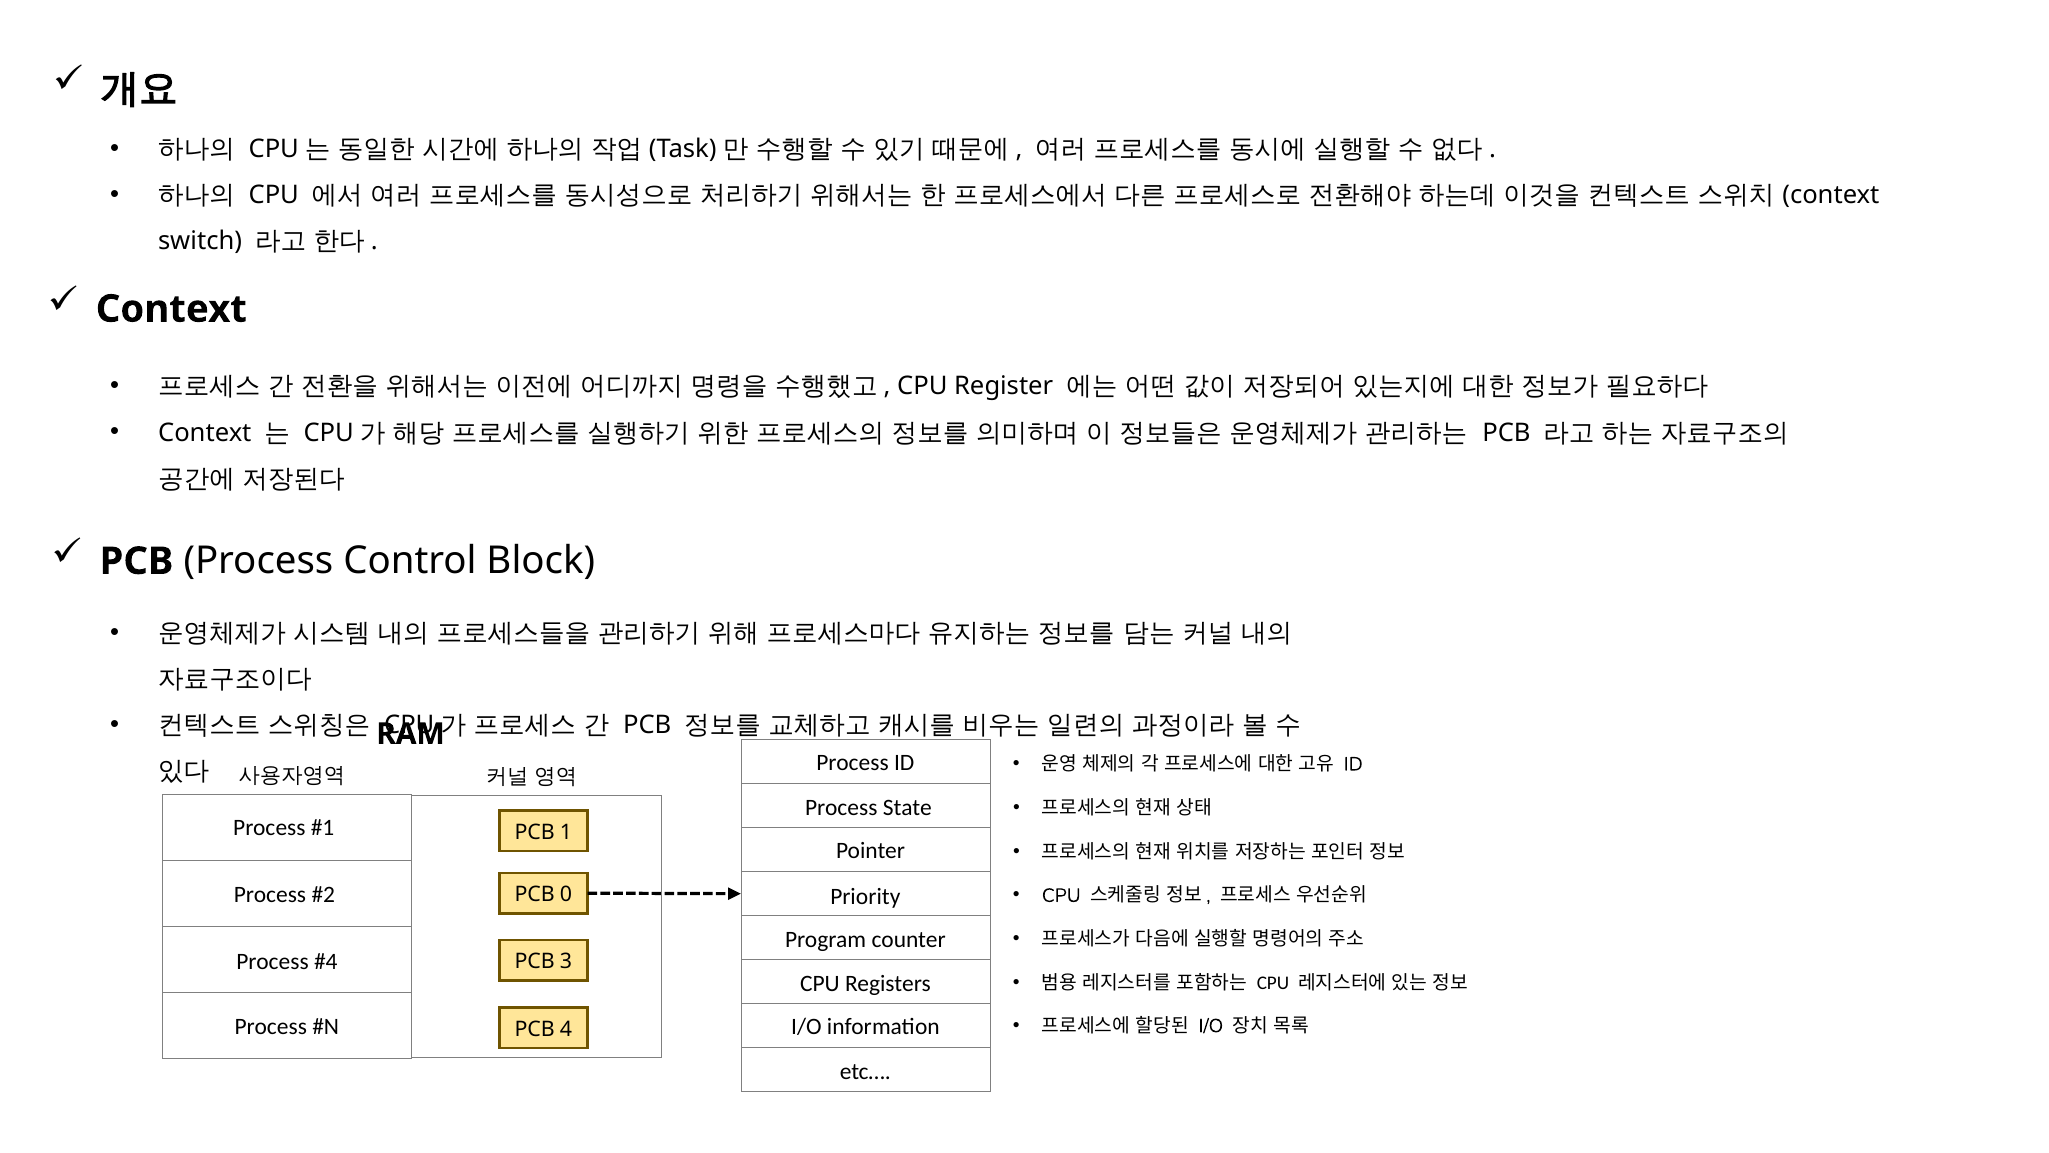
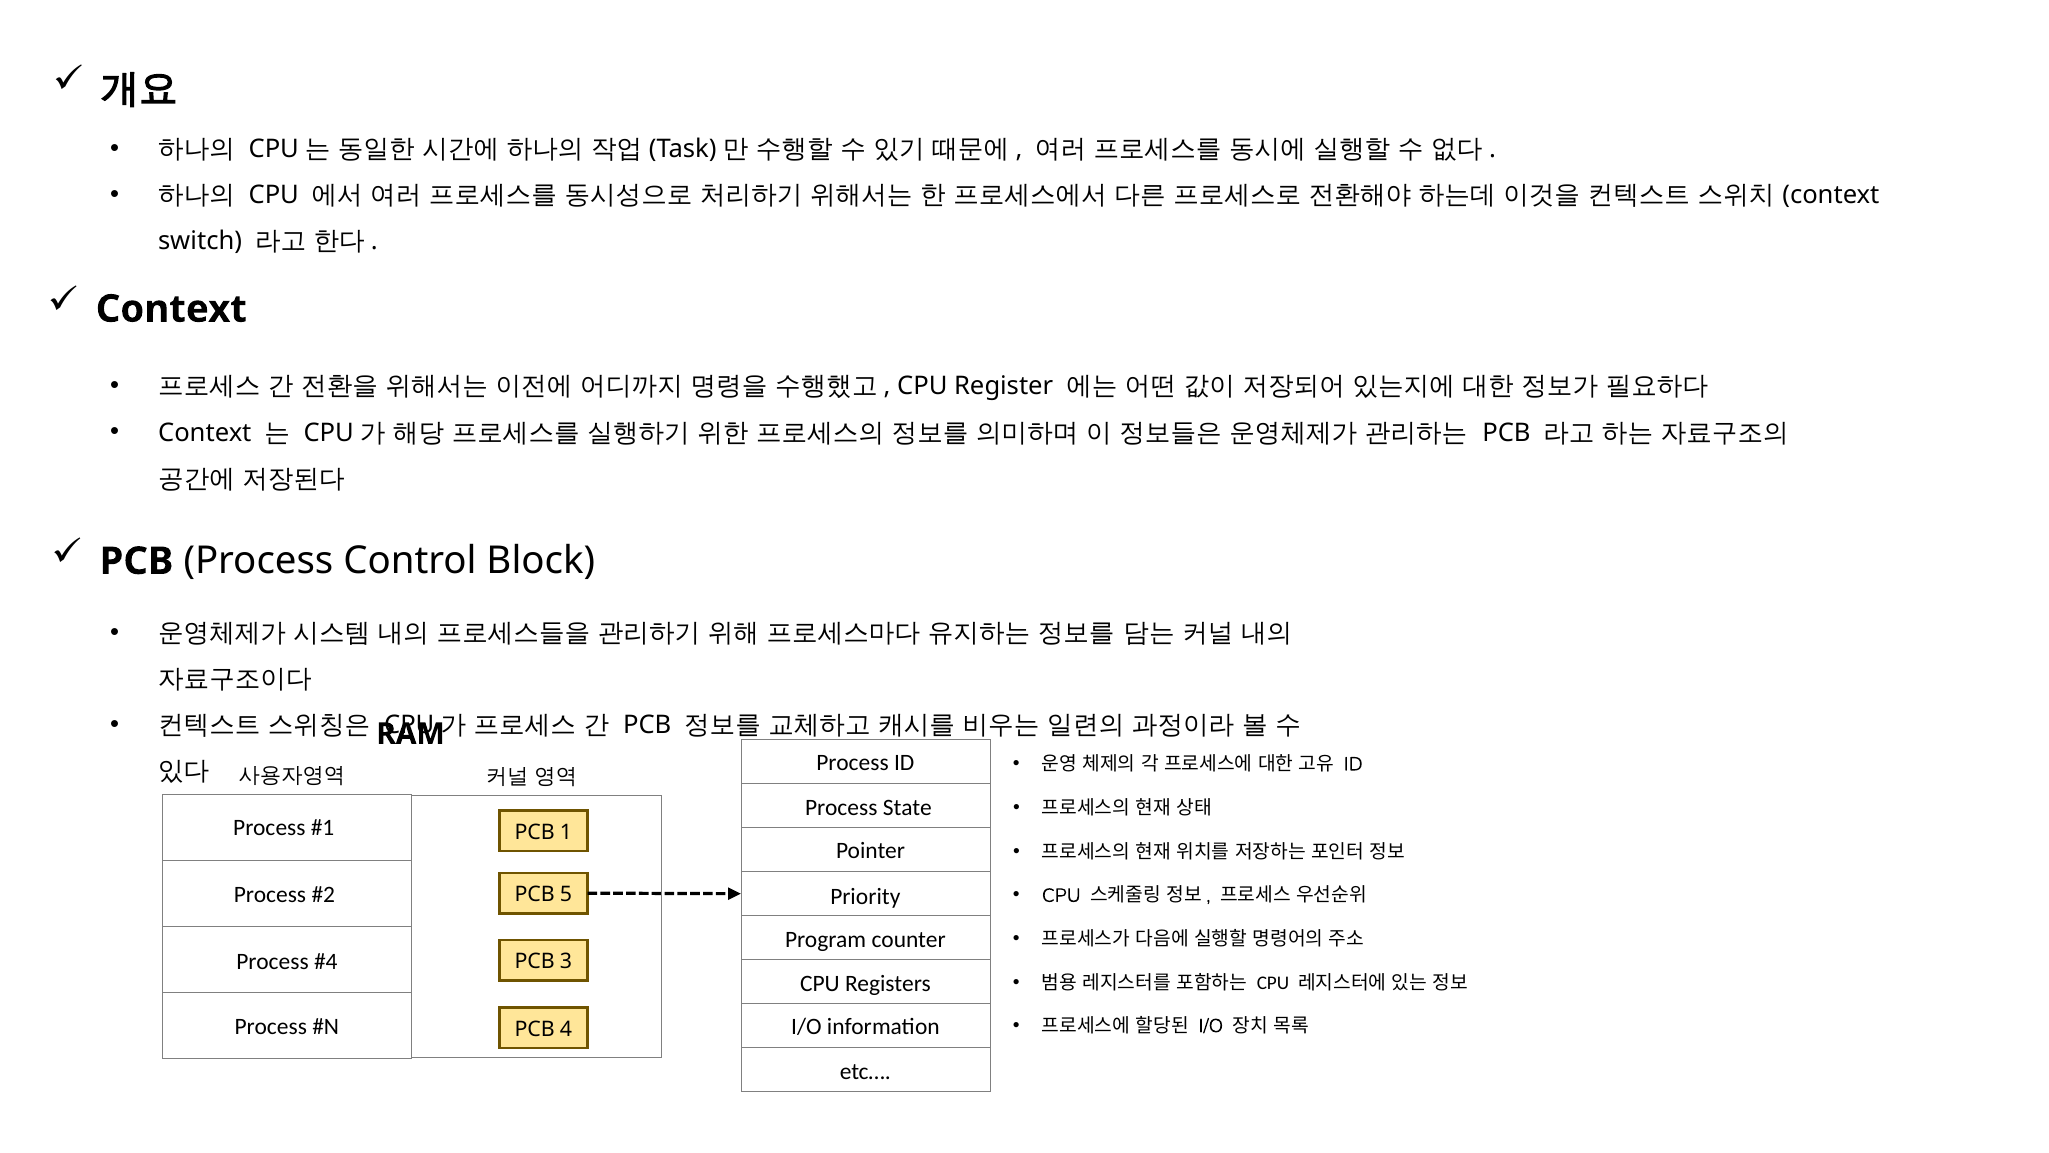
0: 0 -> 5 (566, 894)
